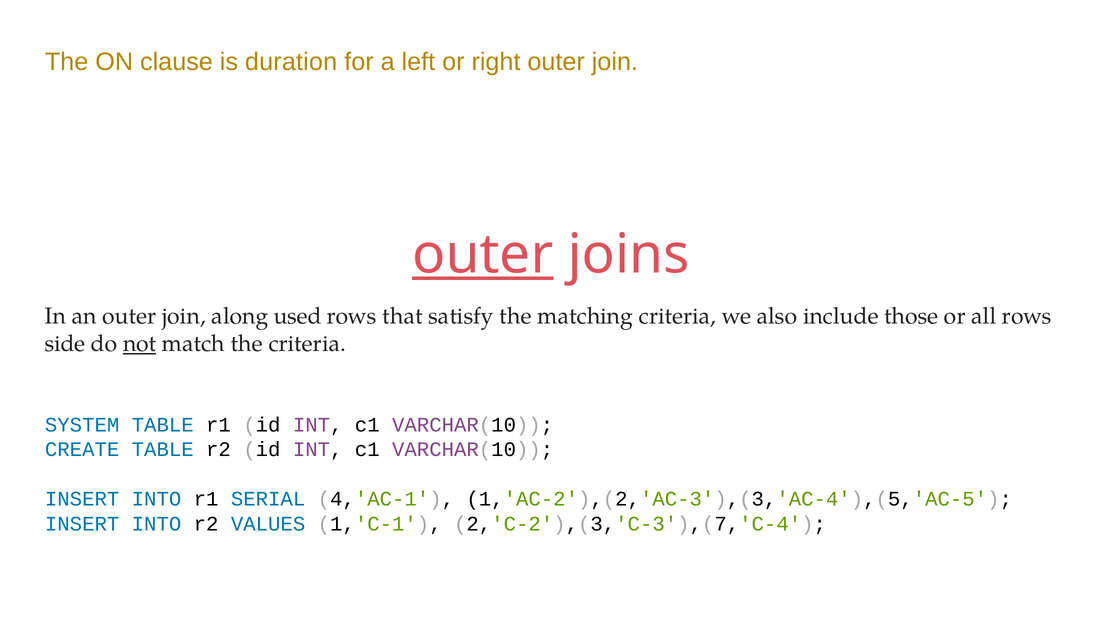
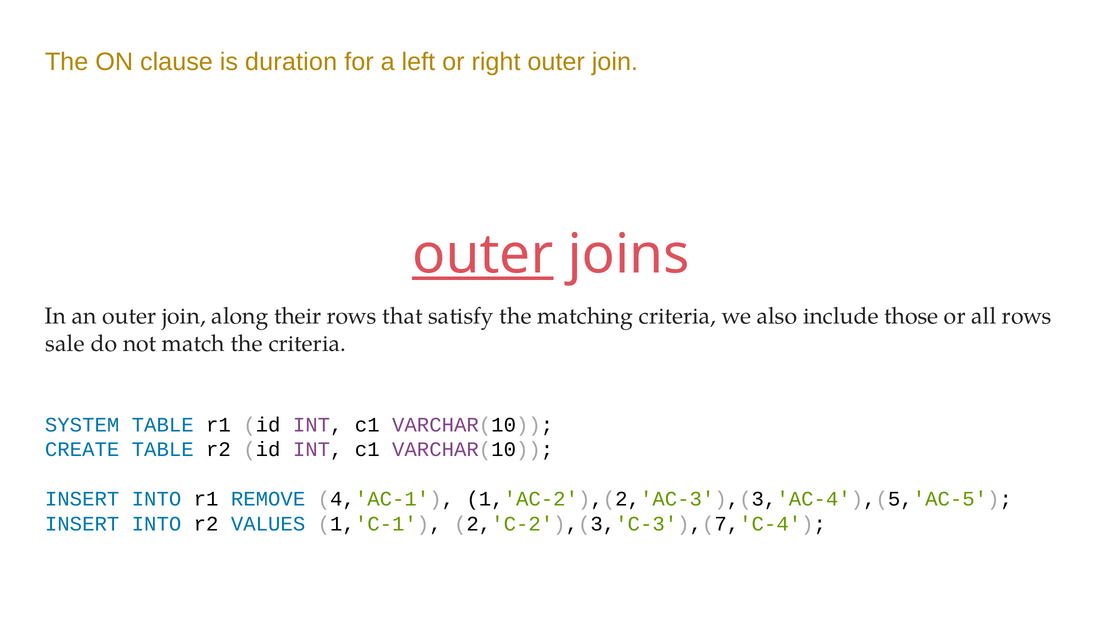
used: used -> their (298, 316)
side: side -> sale (65, 344)
not underline: present -> none (140, 344)
SERIAL: SERIAL -> REMOVE (268, 499)
